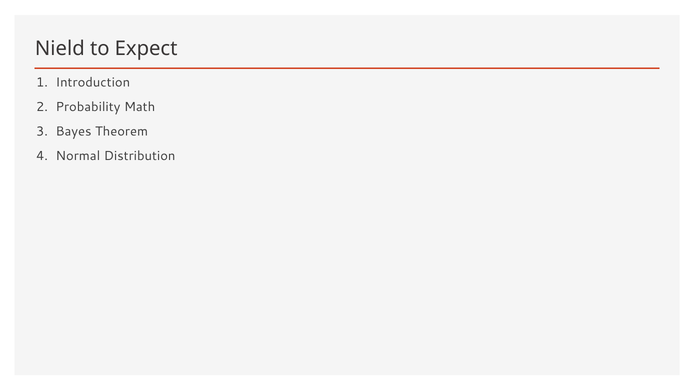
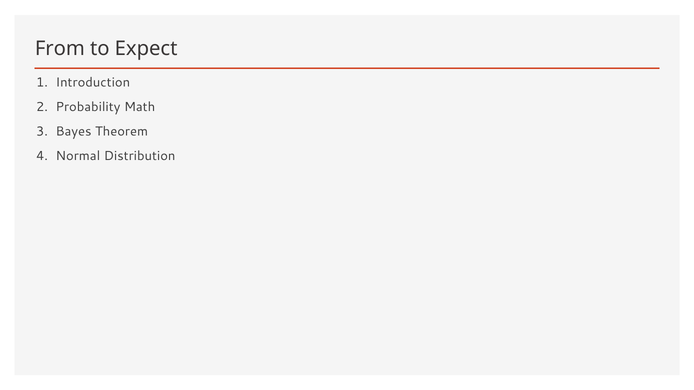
Nield: Nield -> From (60, 49)
